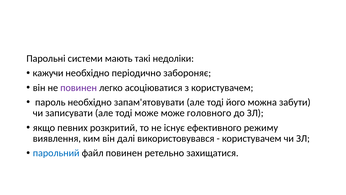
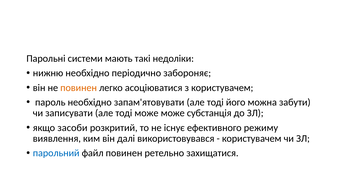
кажучи: кажучи -> нижню (48, 73)
повинен colour: purple -> orange (79, 88)
головного: головного -> субстанція (209, 113)
певних: певних -> засоби (72, 127)
